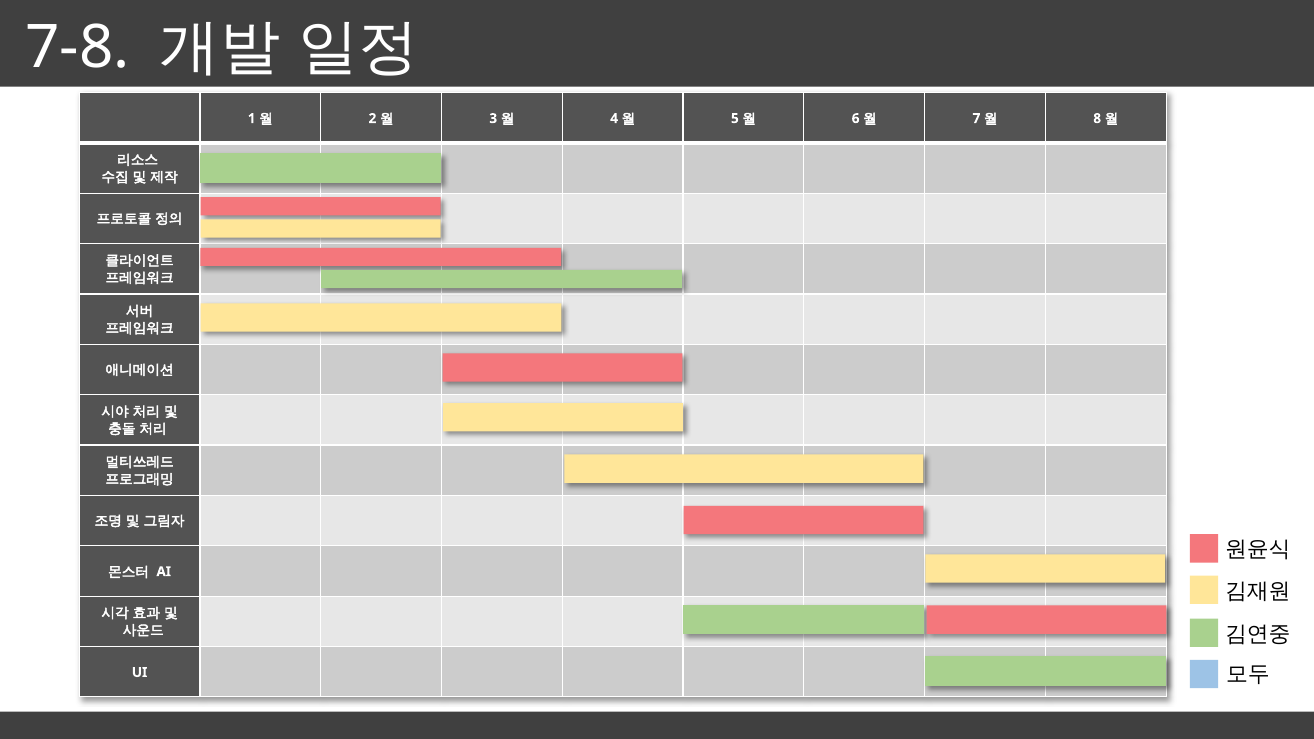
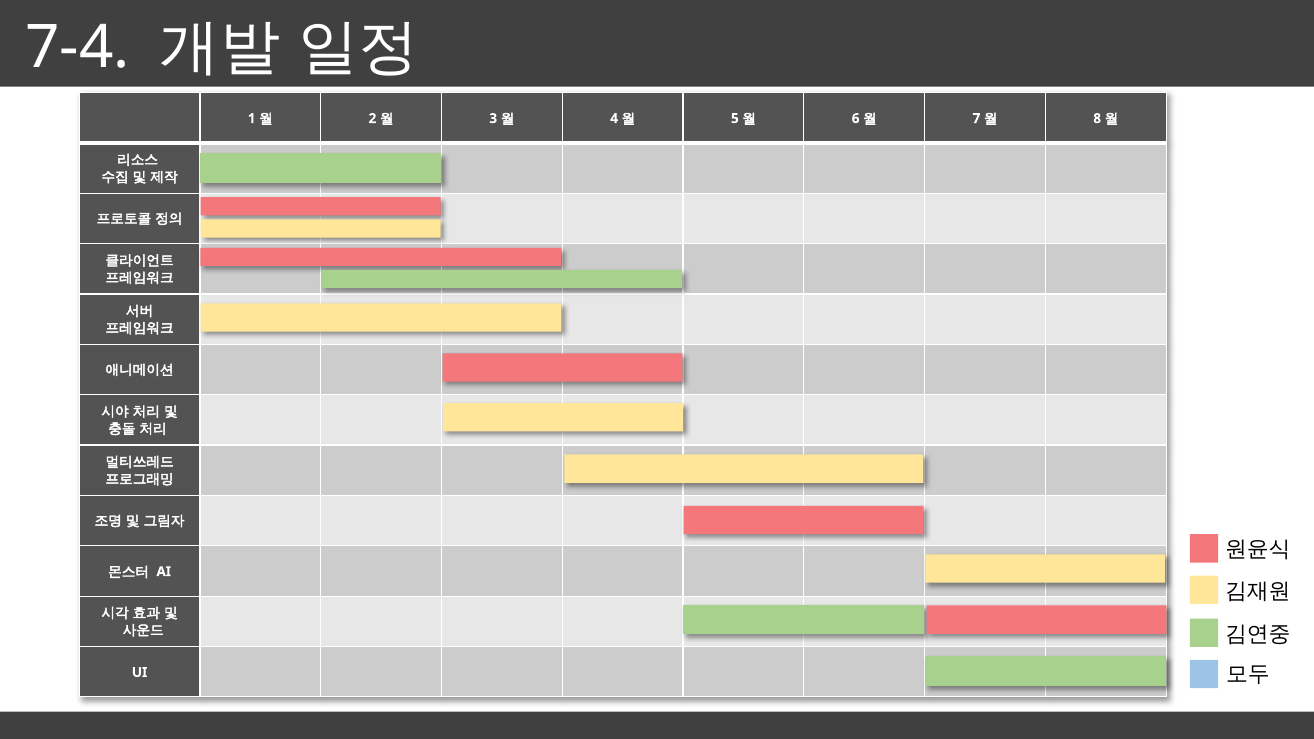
7-8: 7-8 -> 7-4 (78, 47)
